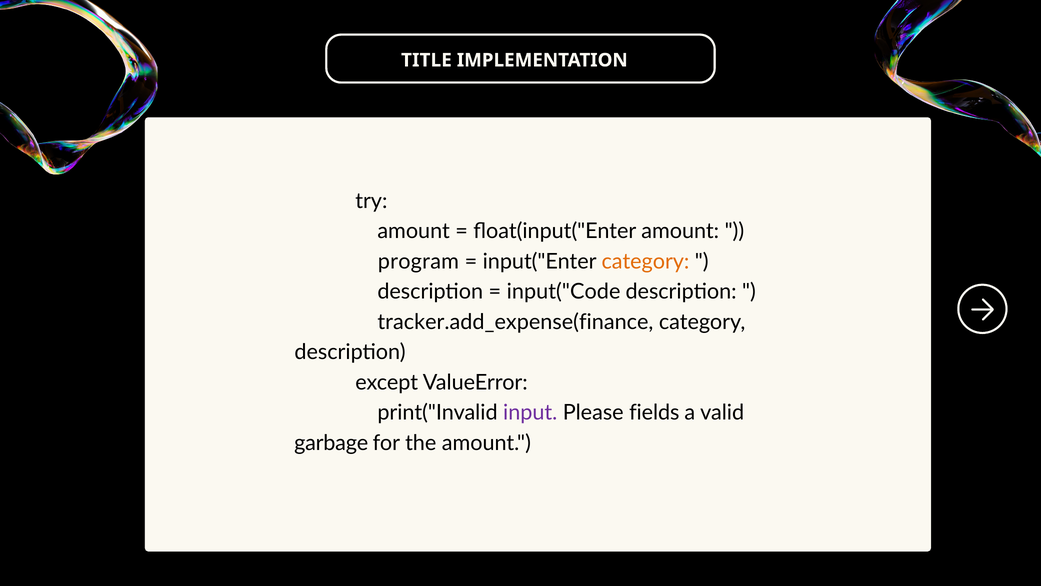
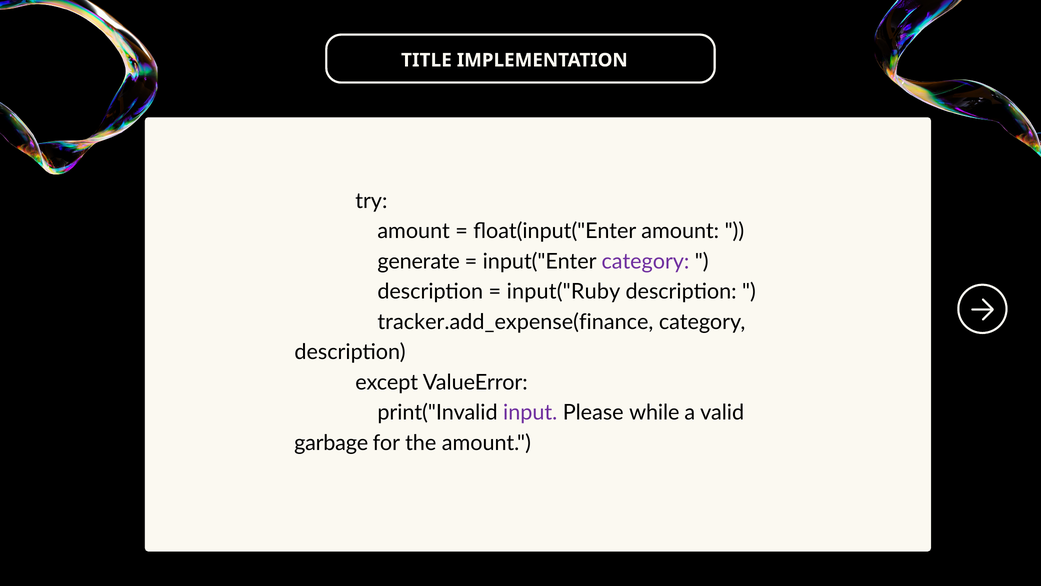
program: program -> generate (419, 261)
category colour: orange -> purple (645, 261)
input("Code: input("Code -> input("Ruby (563, 292)
fields: fields -> while (654, 413)
